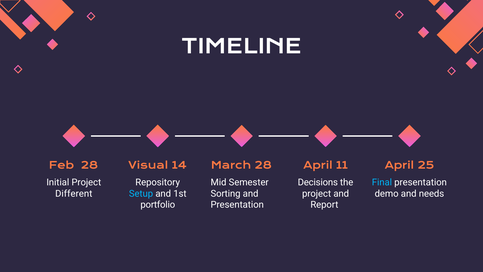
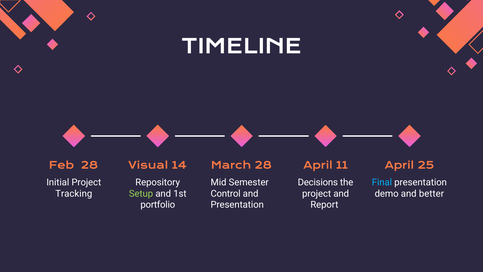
Different: Different -> Tracking (74, 193)
Setup colour: light blue -> light green (141, 193)
Sorting: Sorting -> Control (226, 193)
needs: needs -> better (431, 193)
